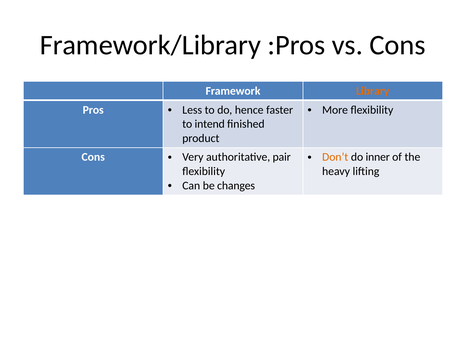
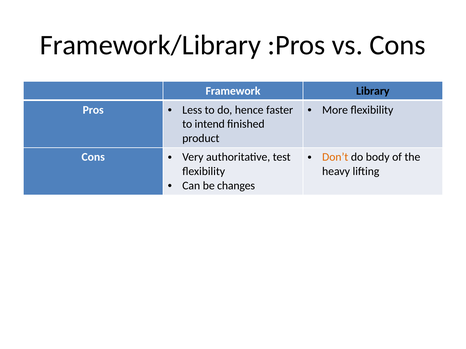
Library colour: orange -> black (373, 91)
inner: inner -> body (378, 157)
pair: pair -> test (282, 157)
